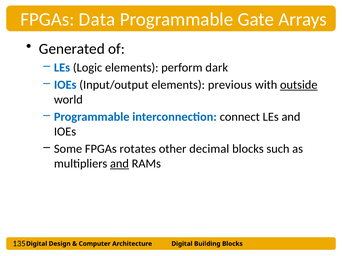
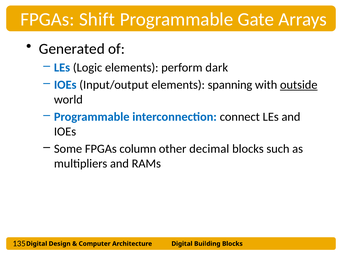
Data: Data -> Shift (97, 19)
previous: previous -> spanning (230, 85)
rotates: rotates -> column (138, 149)
and underline: present -> none (119, 164)
